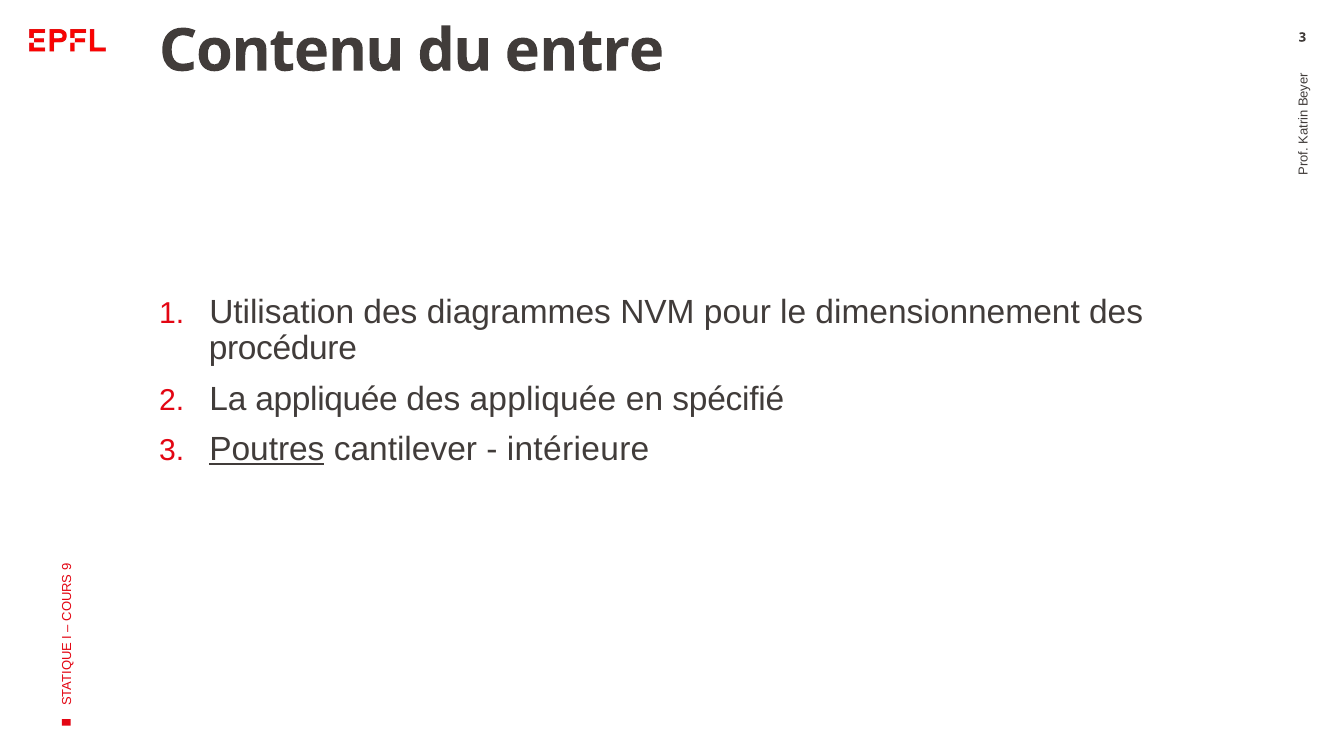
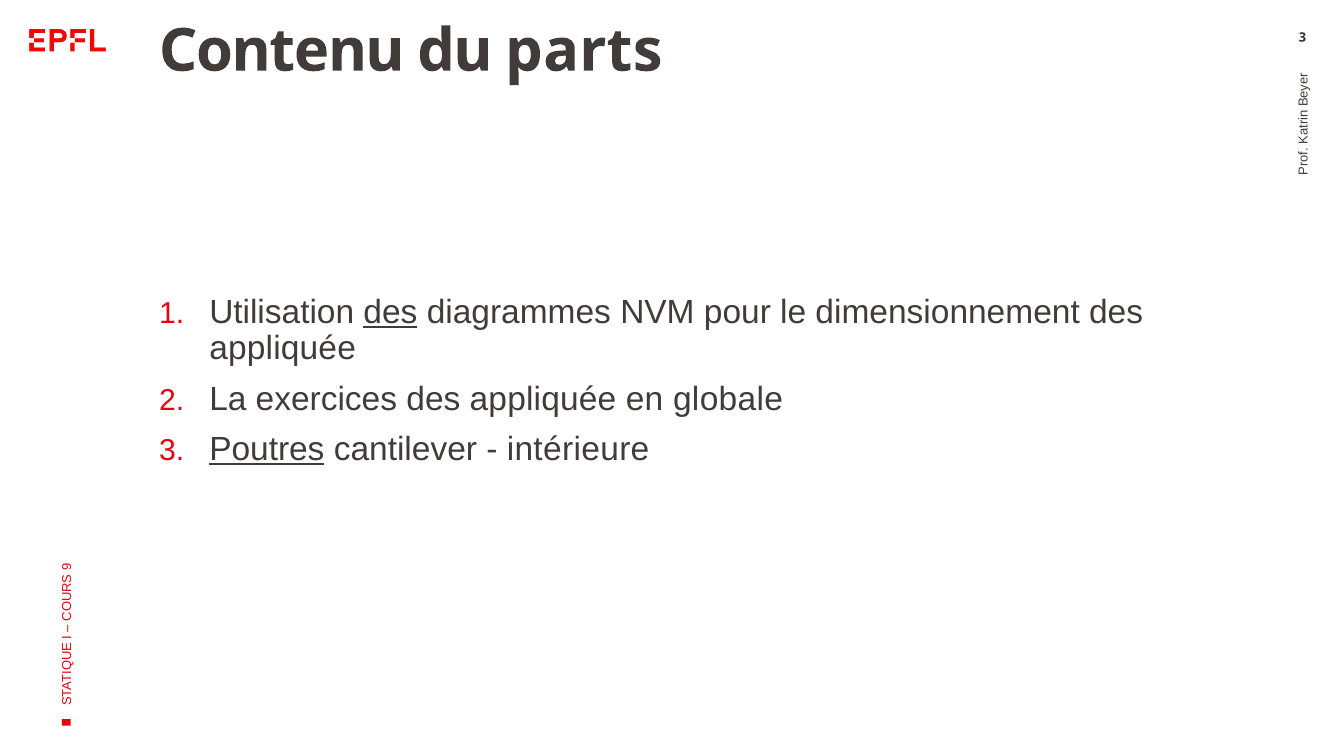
entre: entre -> parts (584, 51)
des underline: none -> present (390, 313)
procédure: procédure -> appliquée (283, 349)
La appliquée: appliquée -> exercices (326, 399)
spécifié: spécifié -> globale (728, 399)
